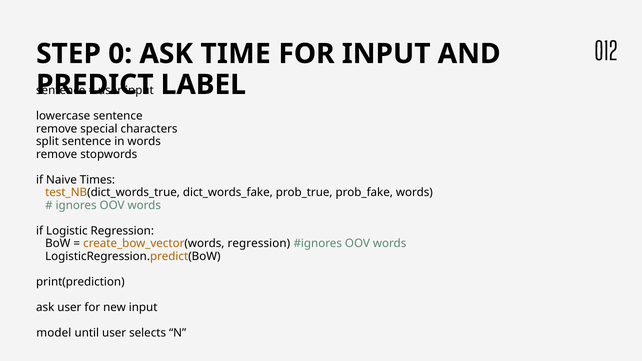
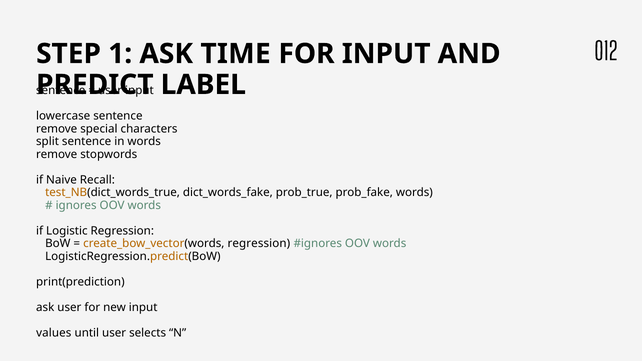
0: 0 -> 1 (120, 54)
Times: Times -> Recall (97, 180)
model: model -> values (54, 333)
